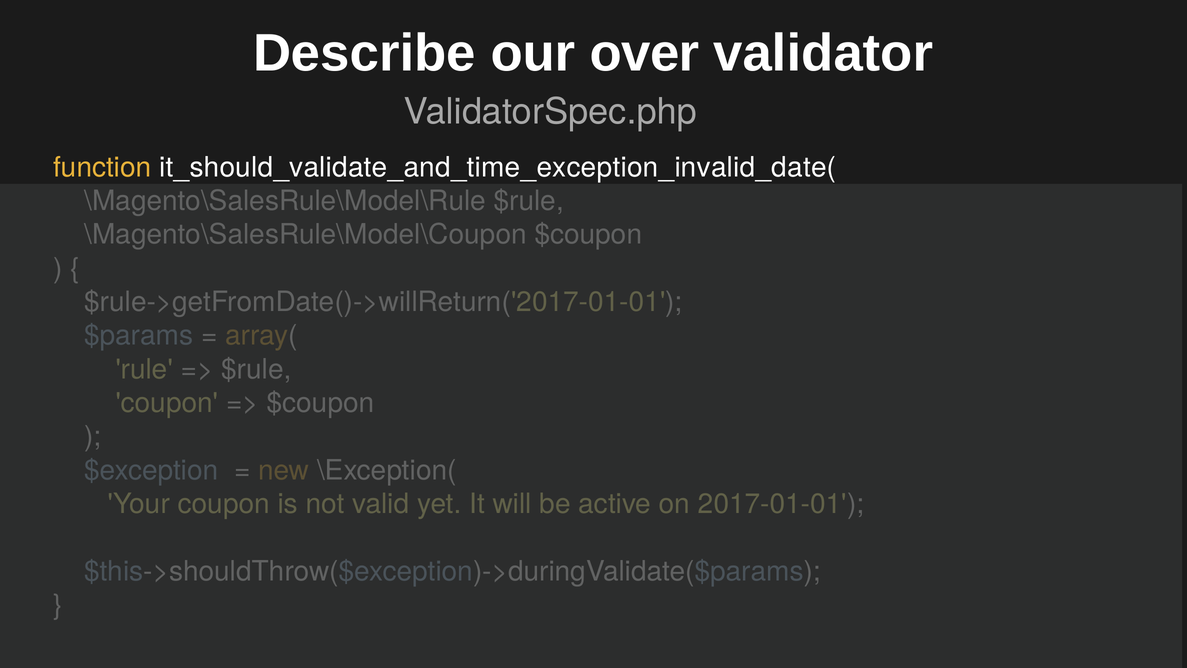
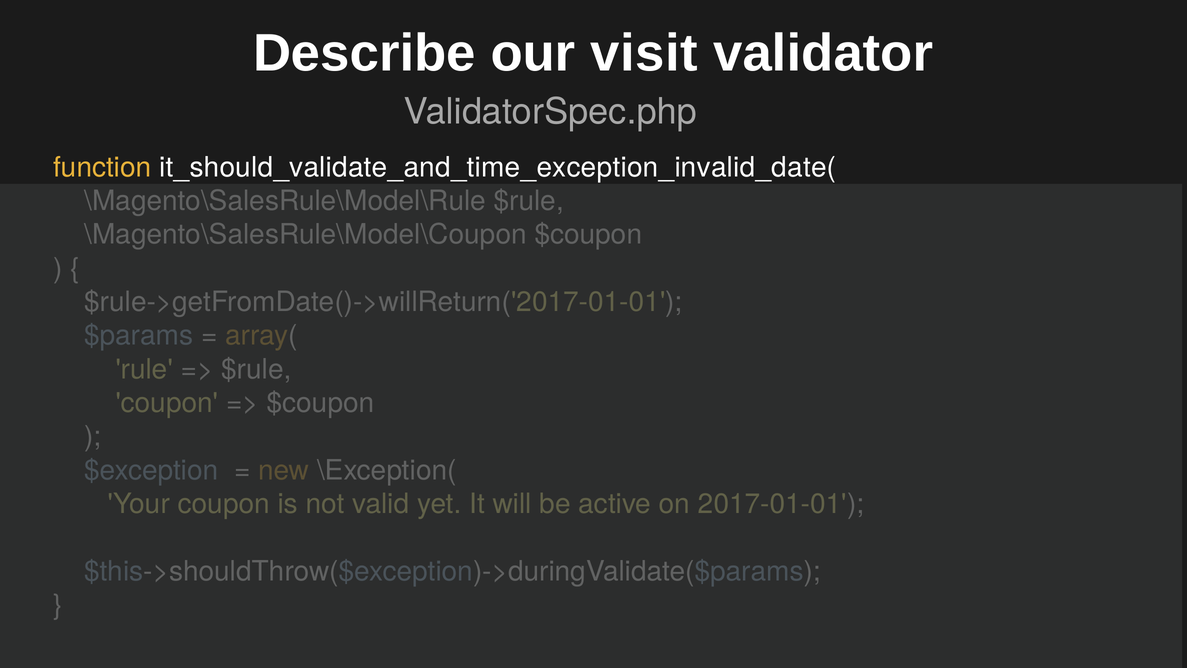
over: over -> visit (644, 53)
